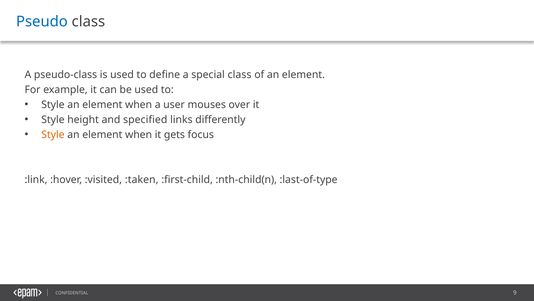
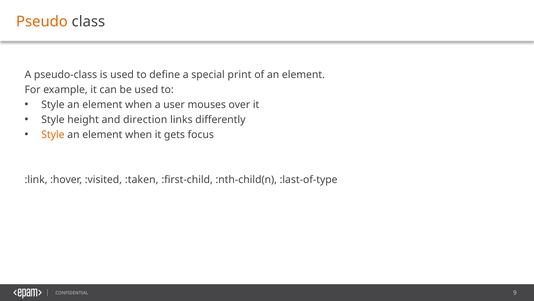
Pseudo colour: blue -> orange (42, 21)
special class: class -> print (240, 74)
specified: specified -> direction (145, 119)
